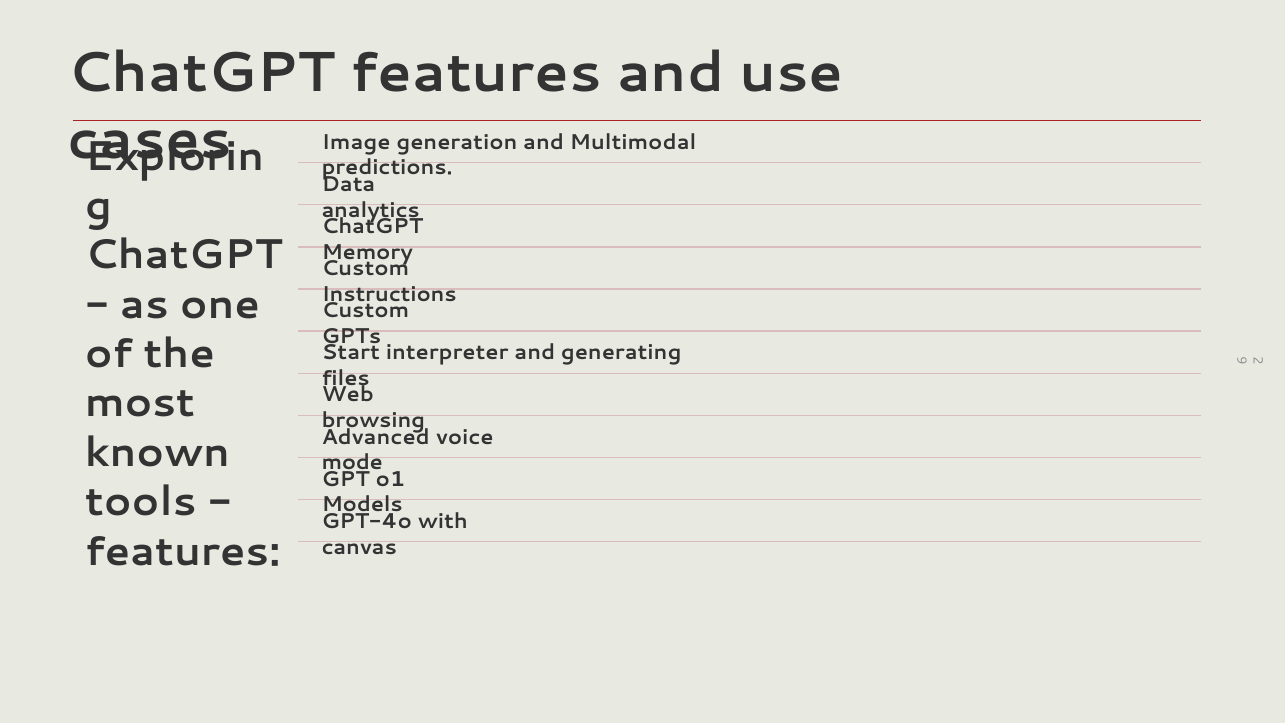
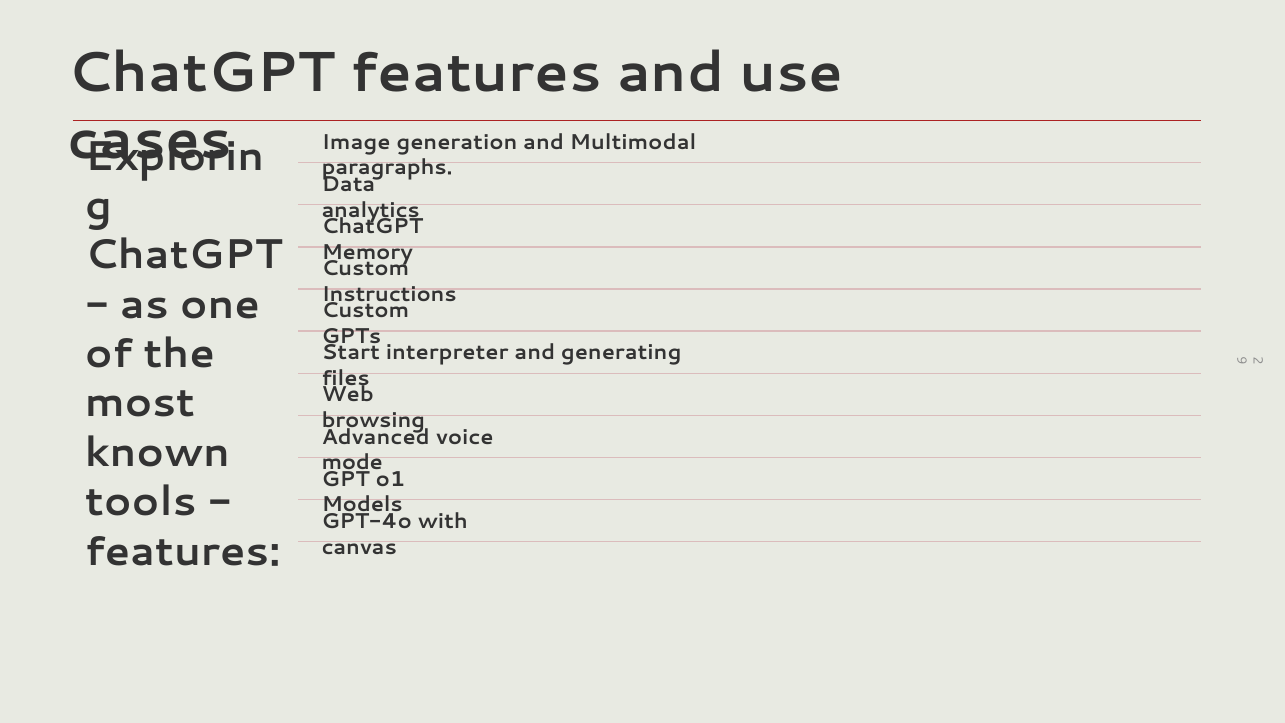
predictions: predictions -> paragraphs (387, 168)
